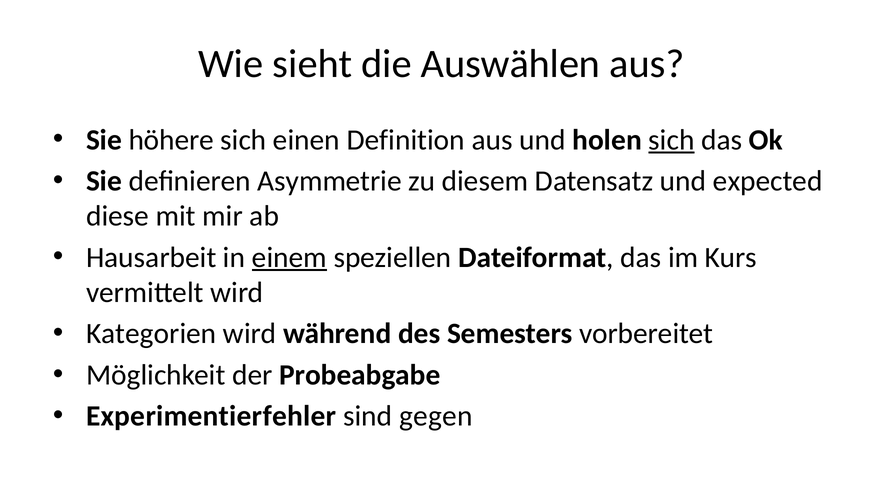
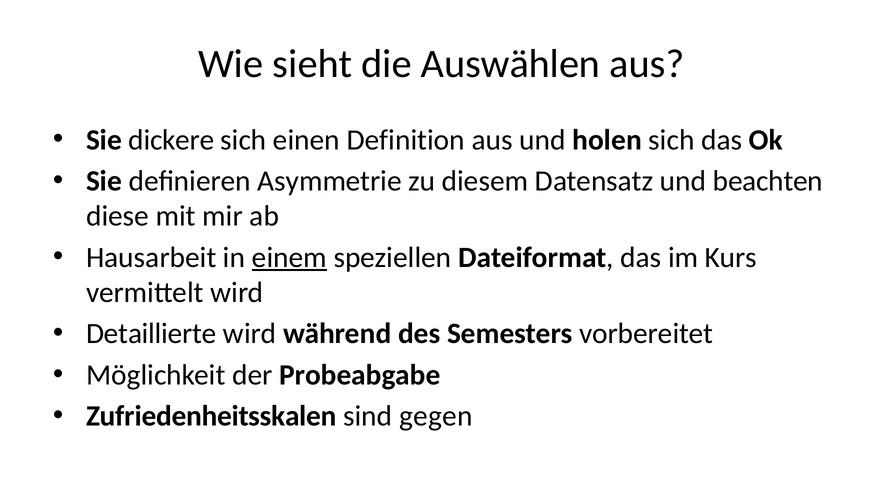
höhere: höhere -> dickere (171, 140)
sich underline: present -> none (671, 140)
expected: expected -> beachten (768, 181)
Kategorien: Kategorien -> Detaillierte (151, 334)
Experimentierfehler: Experimentierfehler -> Zufriedenheitsskalen (211, 417)
